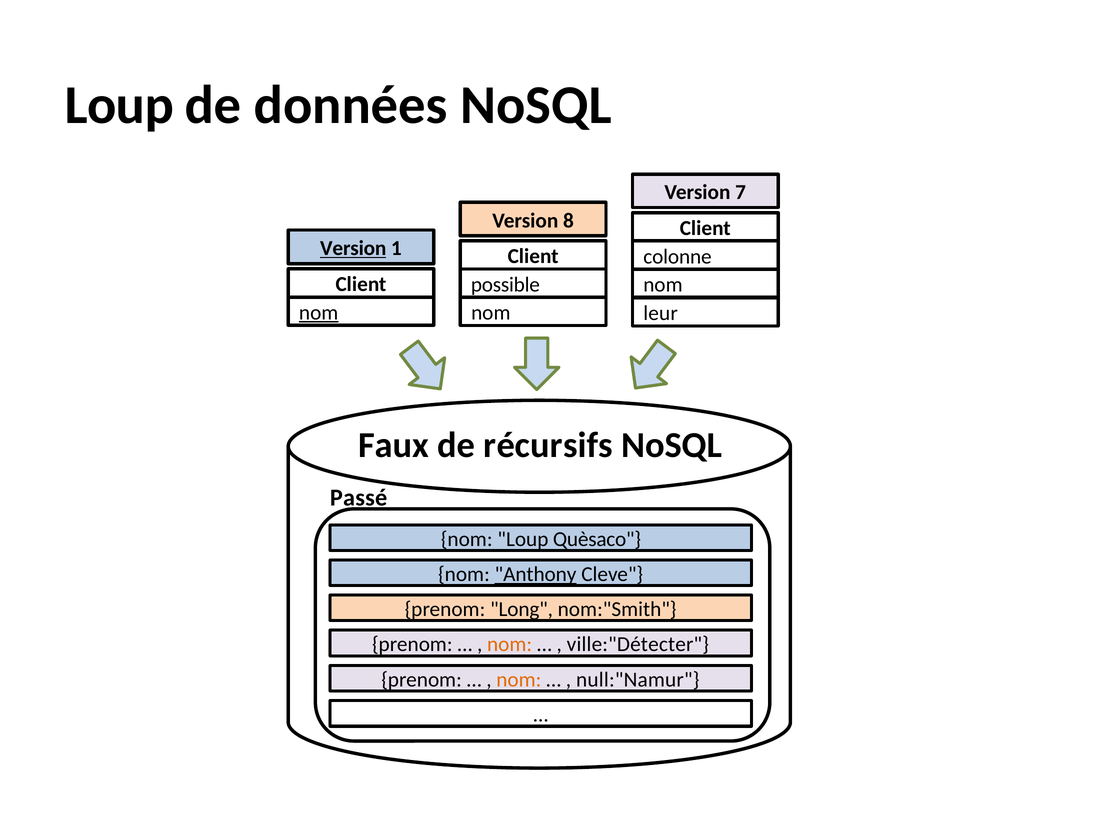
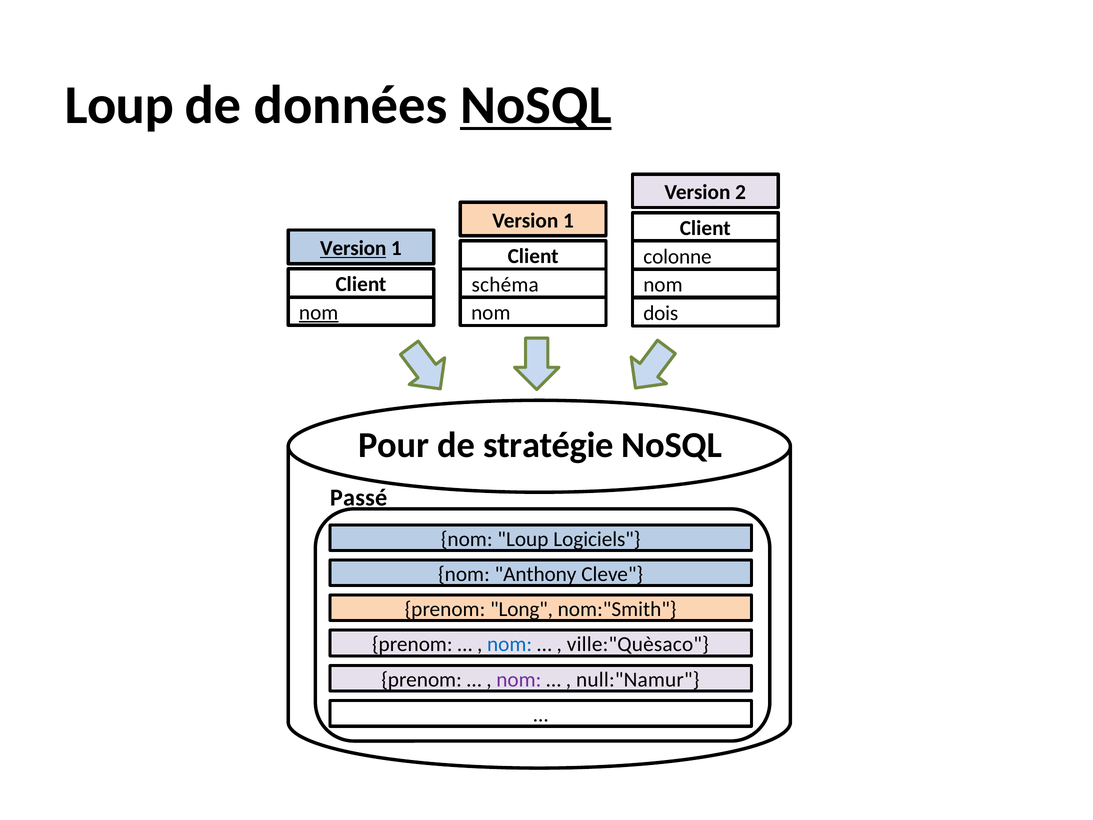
NoSQL underline: none -> present (536, 105)
7: 7 -> 2 (741, 192)
8: 8 -> 1 (568, 220)
possible: possible -> schéma (505, 285)
leur: leur -> dois (661, 313)
Faux: Faux -> Pour (394, 445)
récursifs: récursifs -> stratégie (548, 445)
Quèsaco: Quèsaco -> Logiciels (597, 539)
Anthony underline: present -> none (536, 574)
nom colour: orange -> blue (510, 644)
ville:"Détecter: ville:"Détecter -> ville:"Quèsaco (638, 644)
nom colour: orange -> purple (519, 679)
